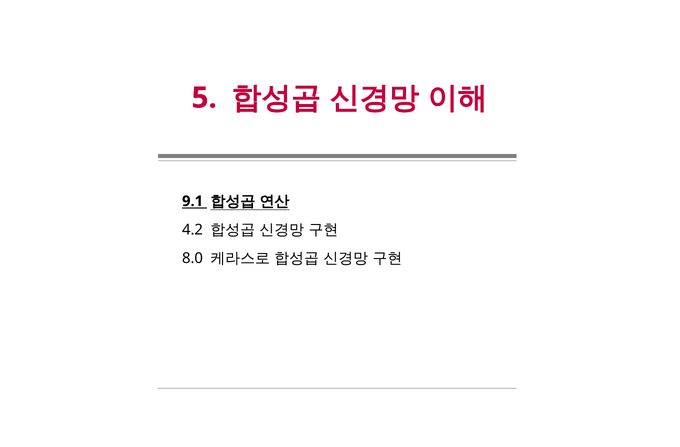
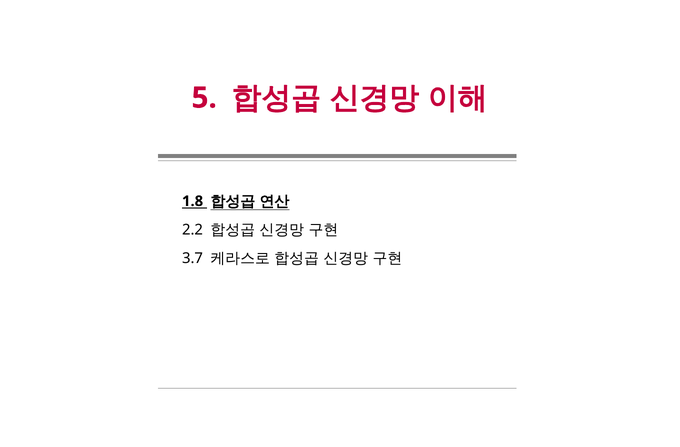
9.1: 9.1 -> 1.8 (193, 201)
4.2: 4.2 -> 2.2 (193, 229)
8.0: 8.0 -> 3.7 (193, 258)
